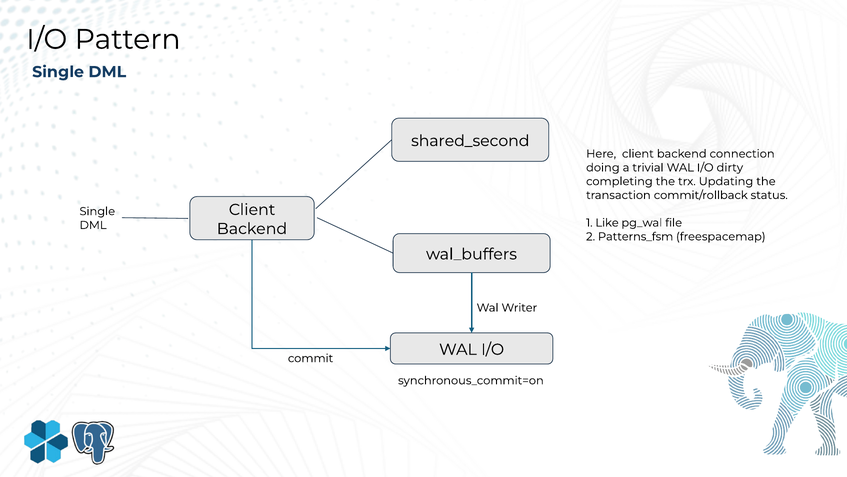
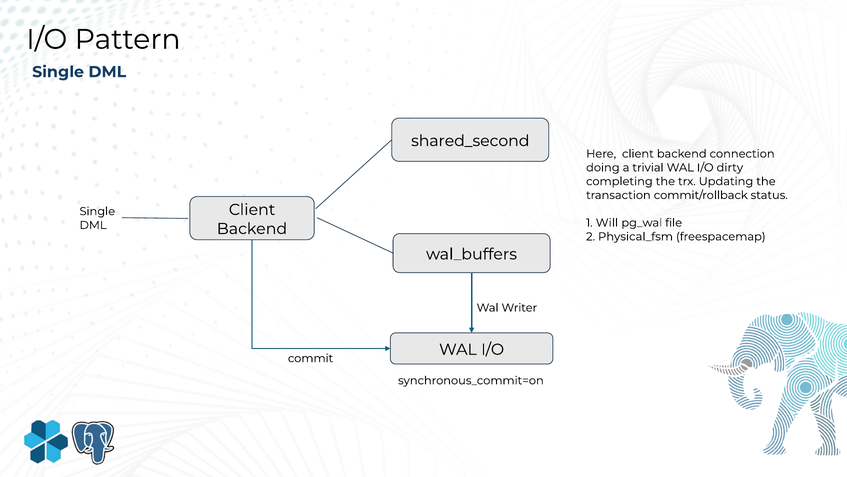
Like: Like -> Will (607, 223)
Patterns_fsm: Patterns_fsm -> Physical_fsm (636, 236)
